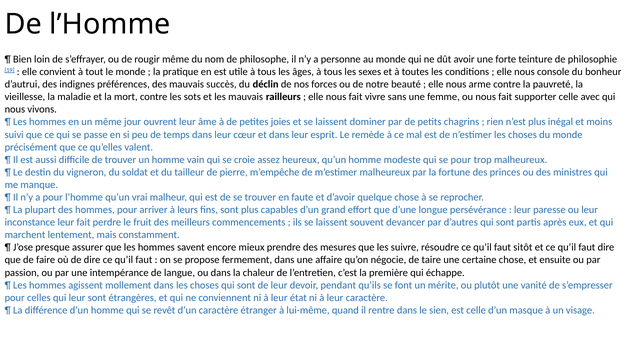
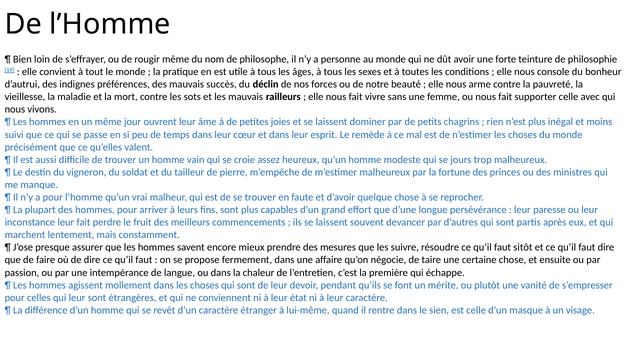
se pour: pour -> jours (461, 160)
